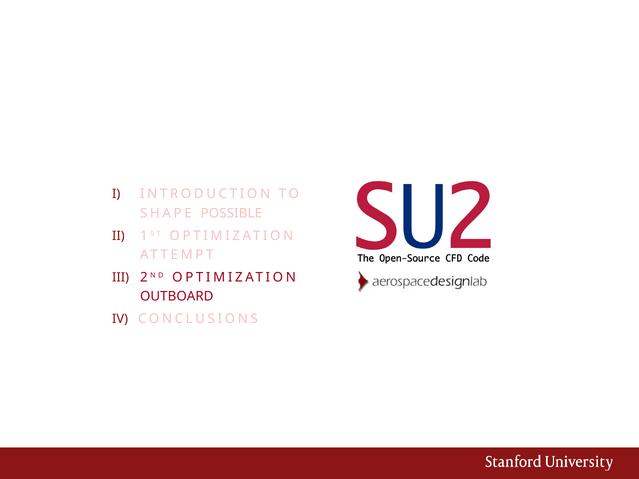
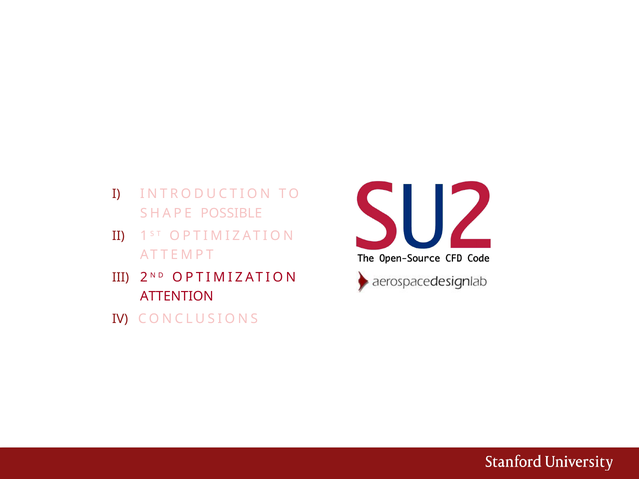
OUTBOARD: OUTBOARD -> ATTENTION (177, 296)
